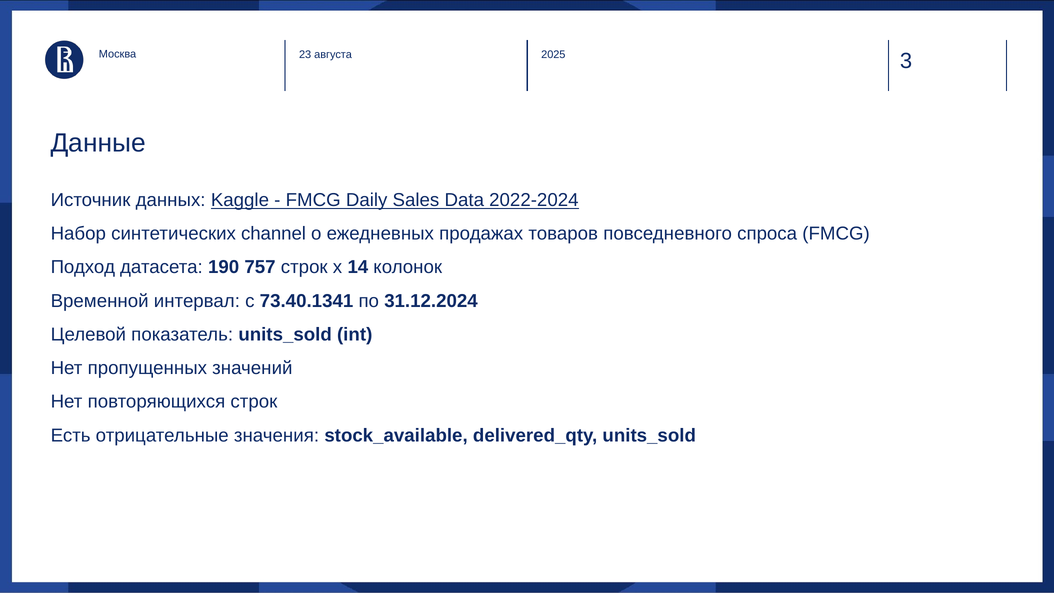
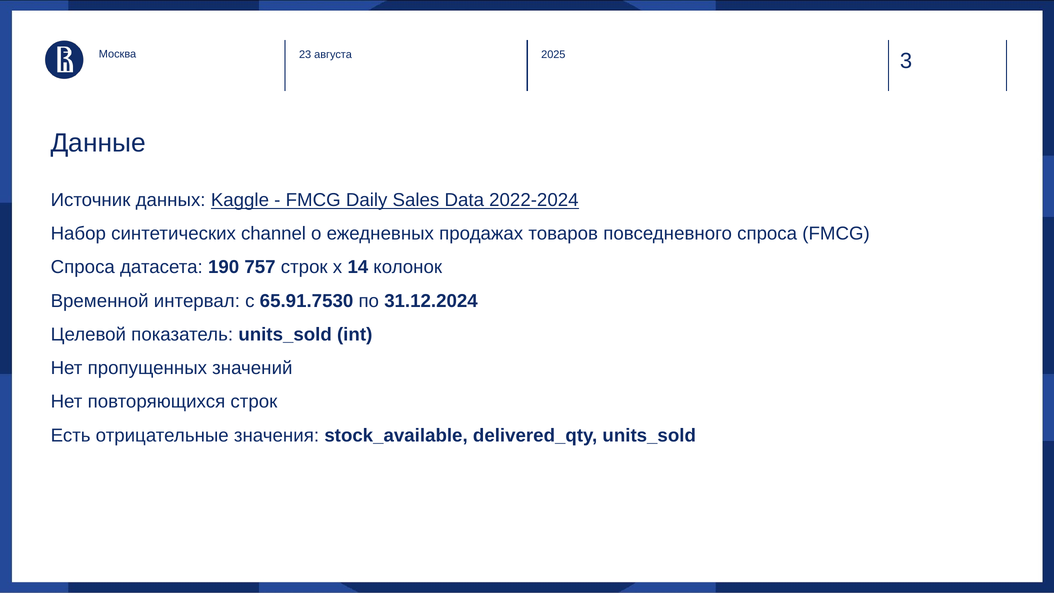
Подход: Подход -> Спроса (83, 267)
73.40.1341: 73.40.1341 -> 65.91.7530 (307, 301)
